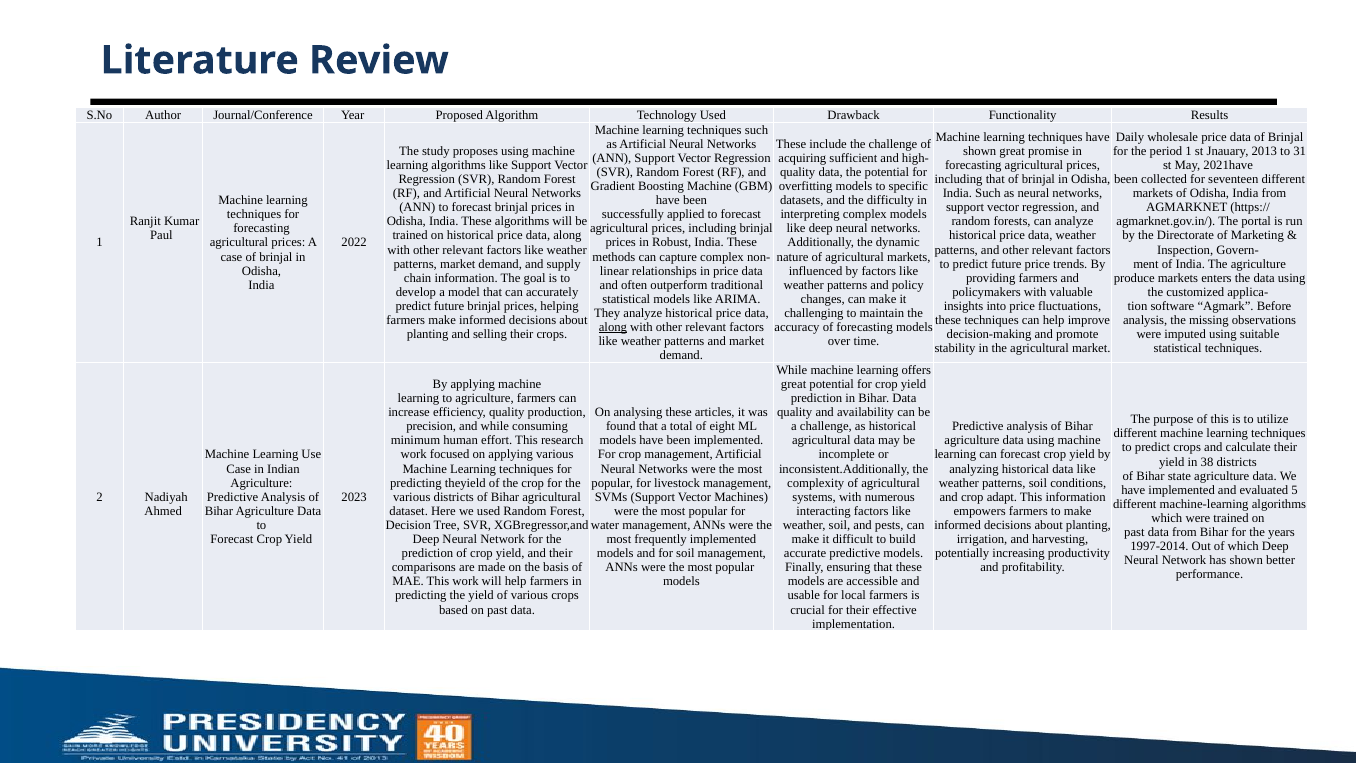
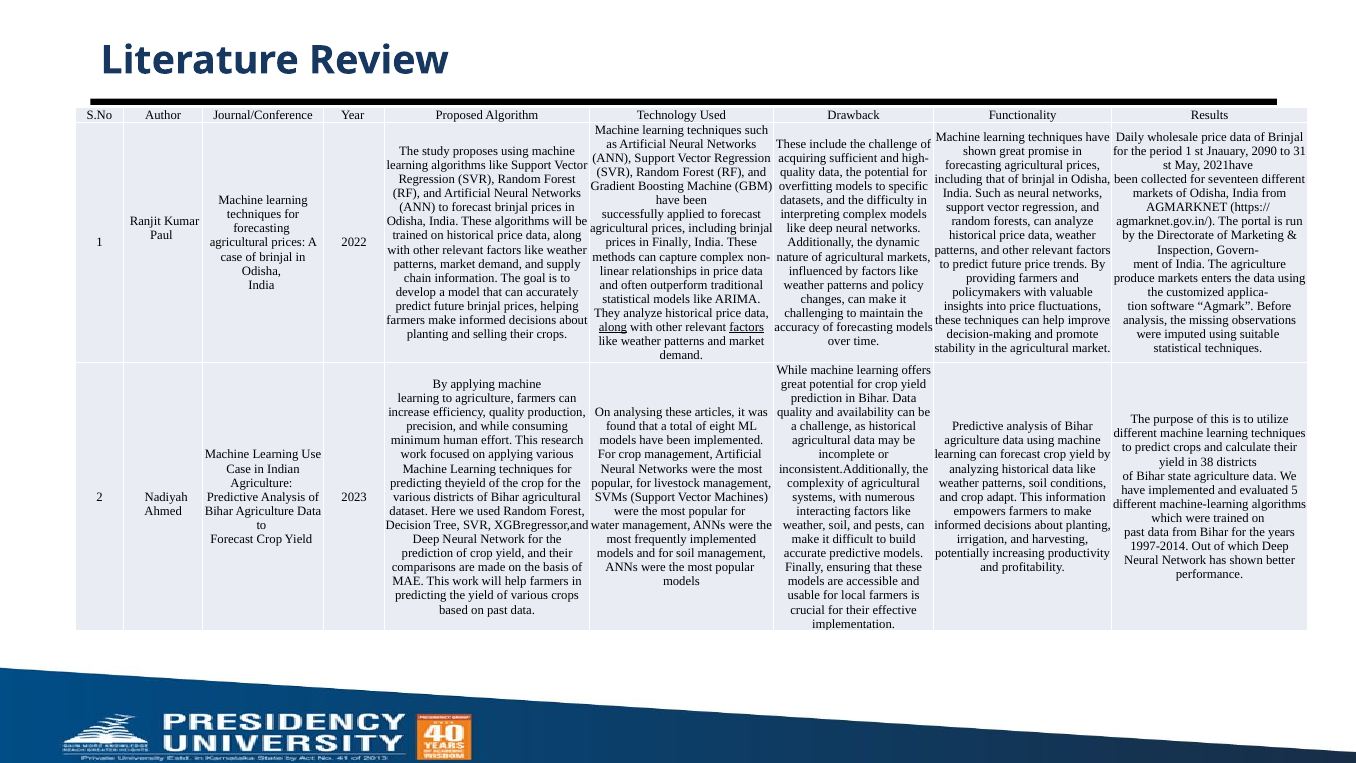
2013: 2013 -> 2090 (1264, 151)
in Robust: Robust -> Finally (672, 243)
factors underline: none -> present (747, 327)
